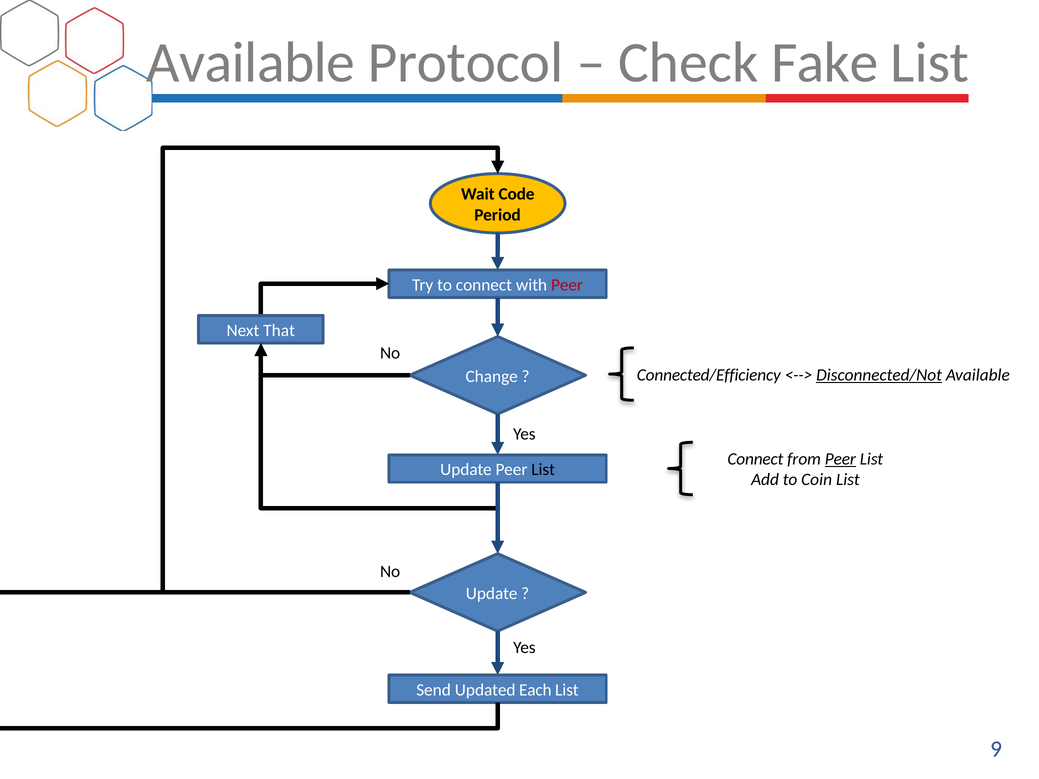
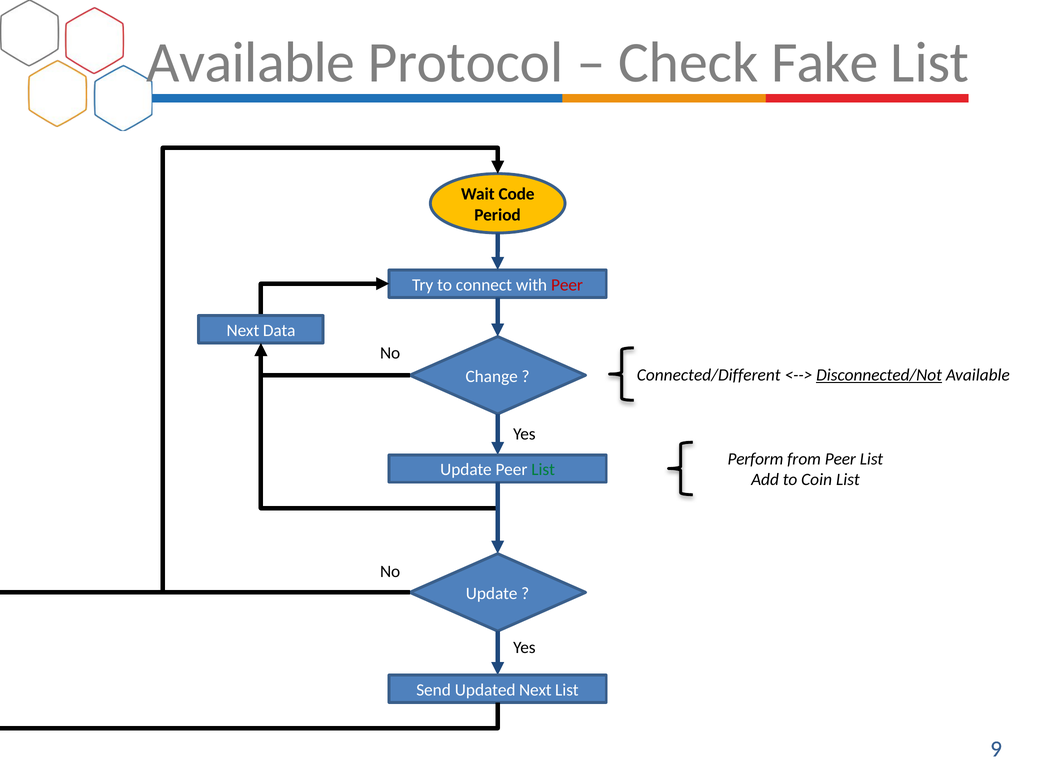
That: That -> Data (279, 331)
Connected/Efficiency: Connected/Efficiency -> Connected/Different (709, 375)
Connect: Connect -> Perform (755, 459)
Peer underline: present -> none (840, 459)
List colour: black -> green (543, 470)
Each: Each -> Next (535, 690)
